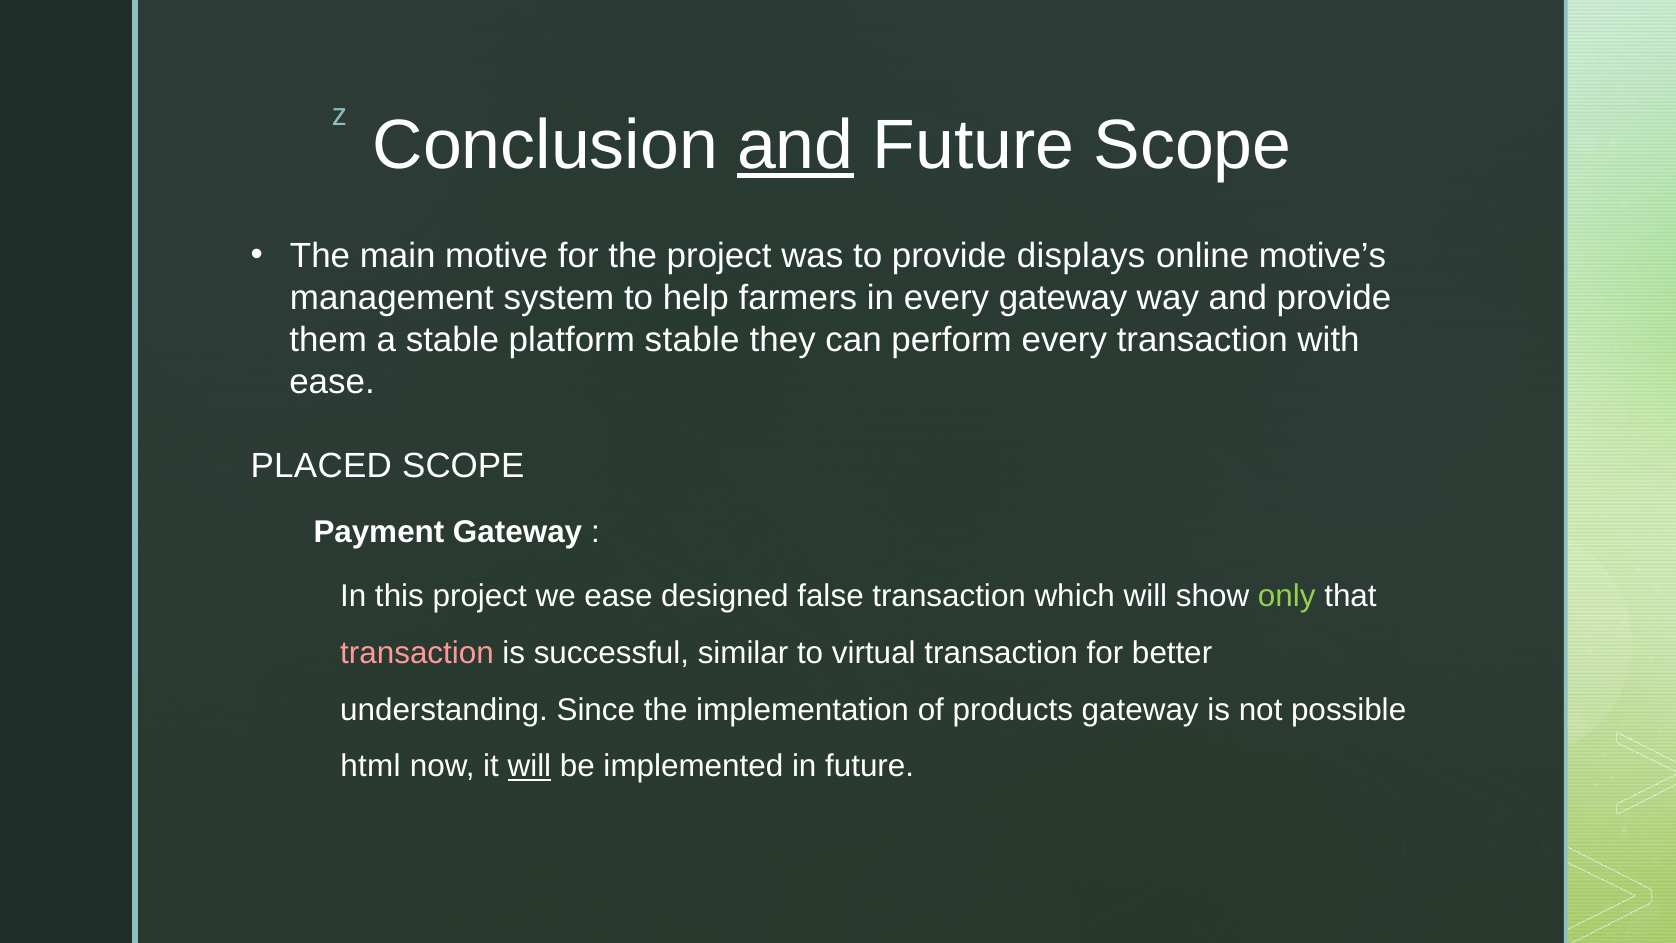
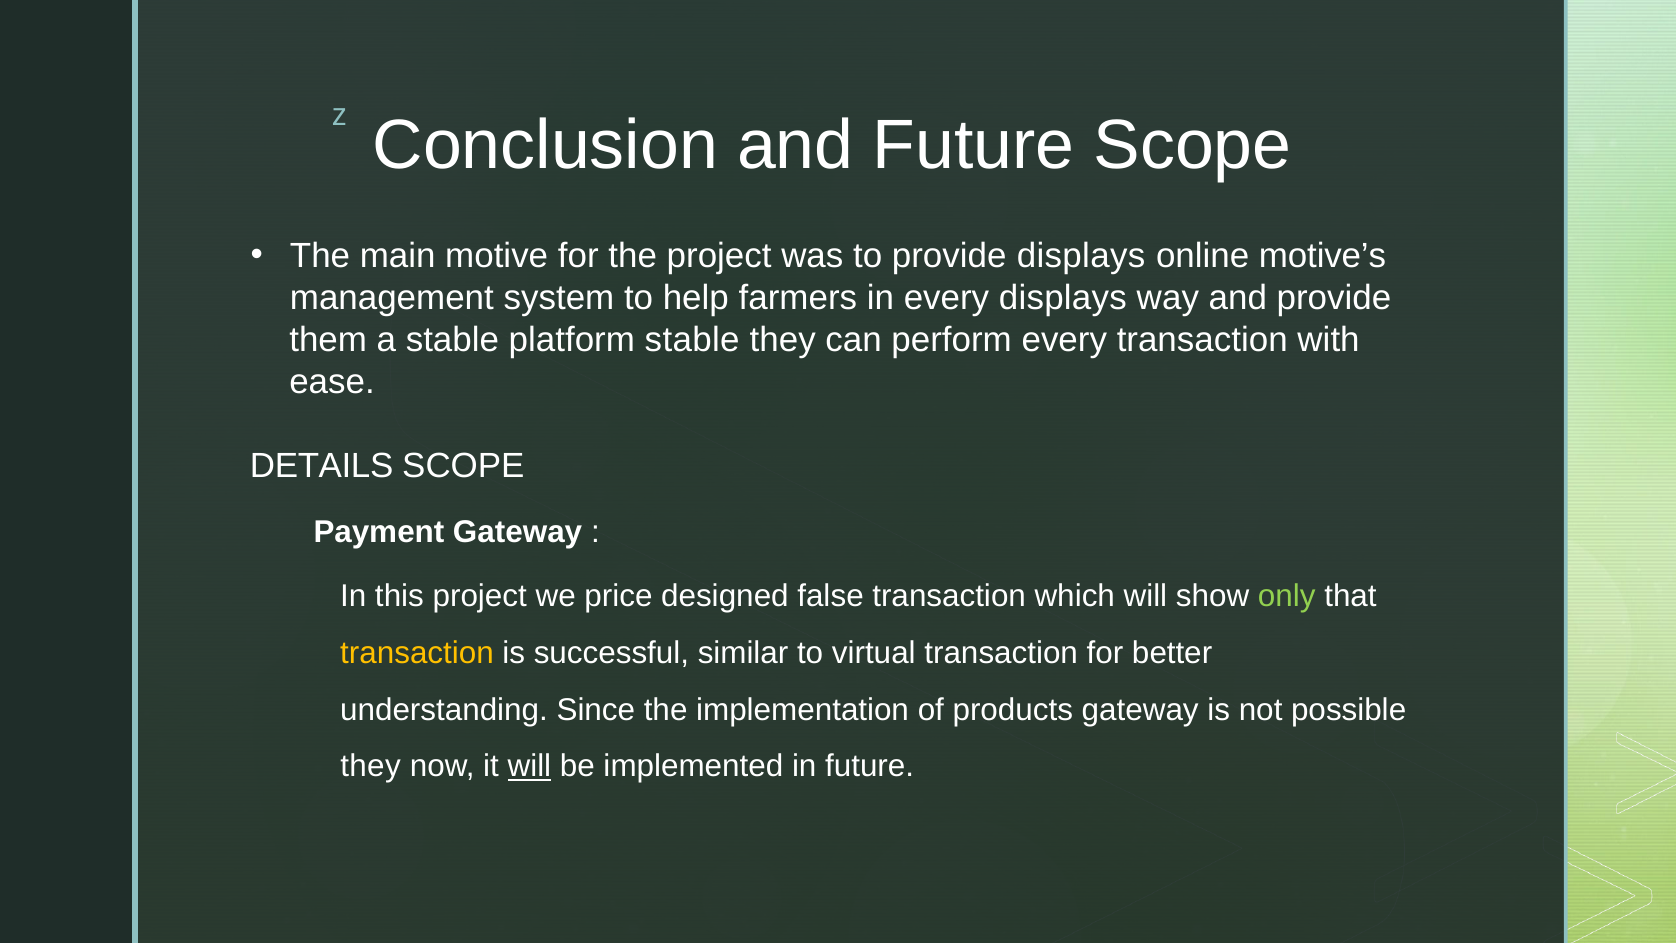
and underline: present -> none (795, 145)
every gateway: gateway -> displays (1063, 298)
PLACED: PLACED -> DETAILS (322, 466)
we ease: ease -> price (618, 596)
transaction colour: pink -> yellow (417, 653)
html: html -> they (371, 766)
